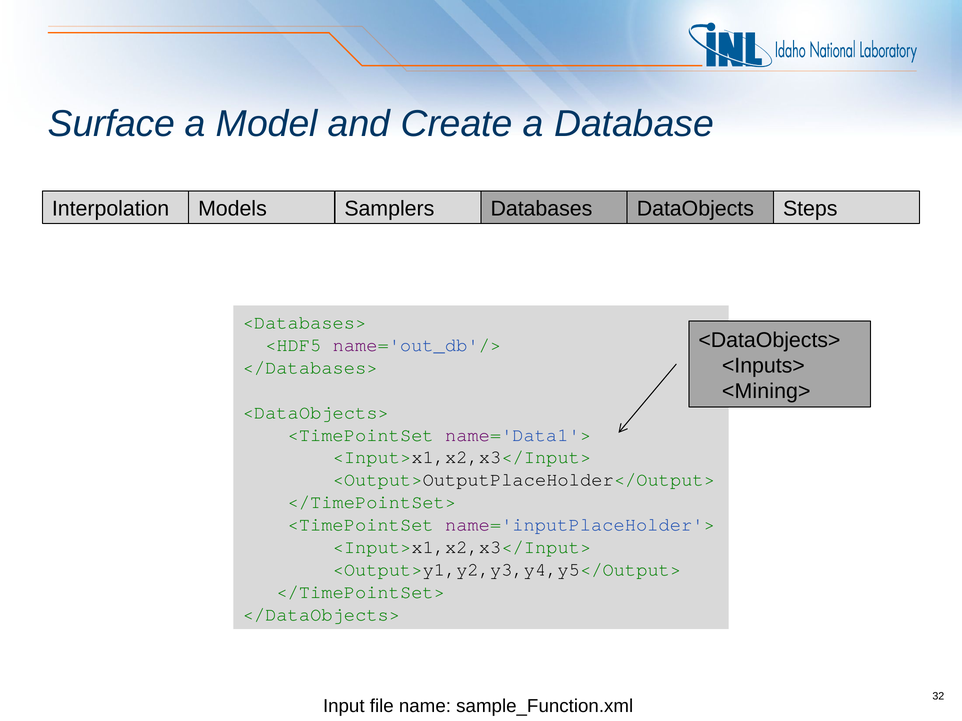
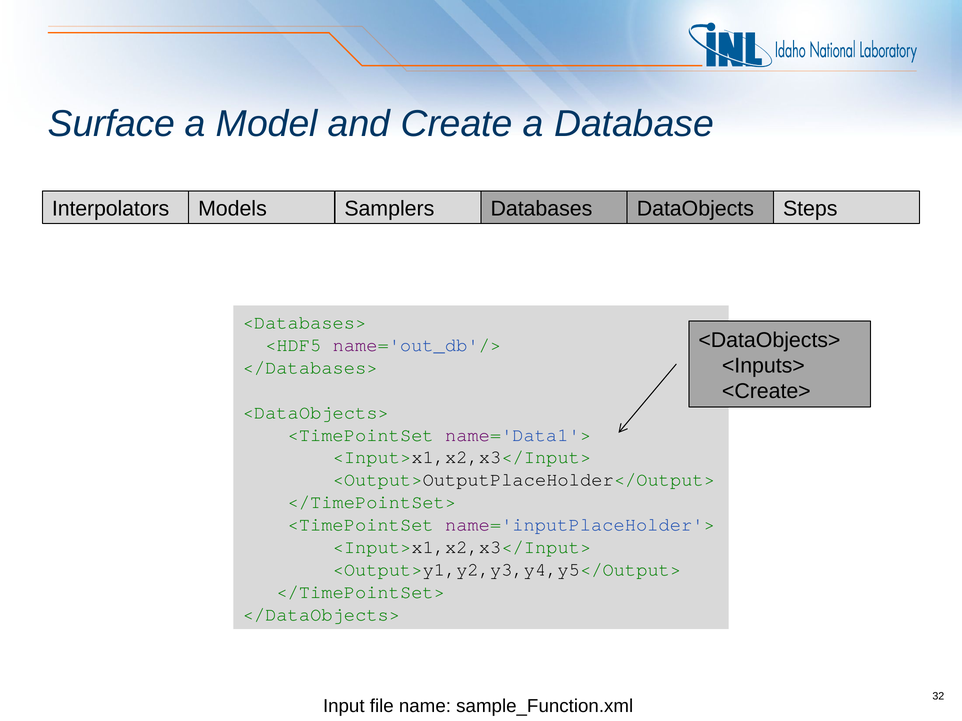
Interpolation: Interpolation -> Interpolators (111, 209)
<Mining>: <Mining> -> <Create> (766, 391)
